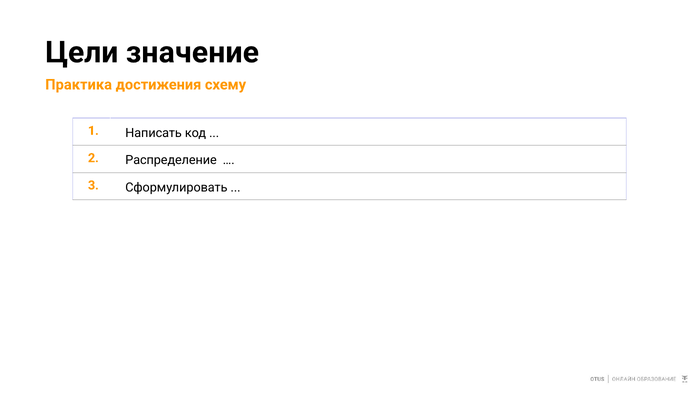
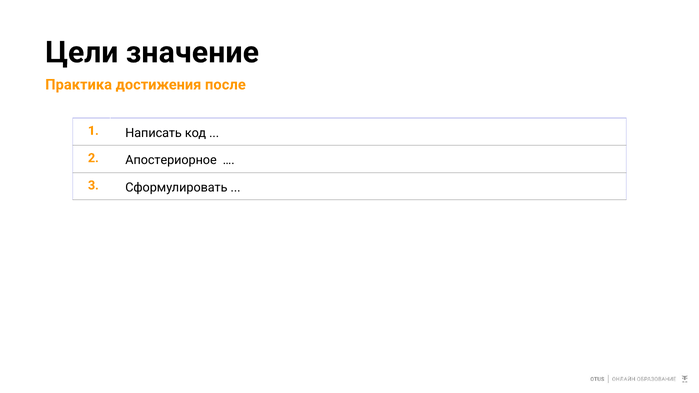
схему: схему -> после (225, 85)
Распределение: Распределение -> Апостериорное (171, 160)
